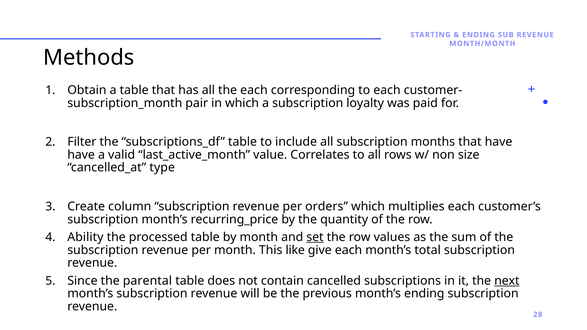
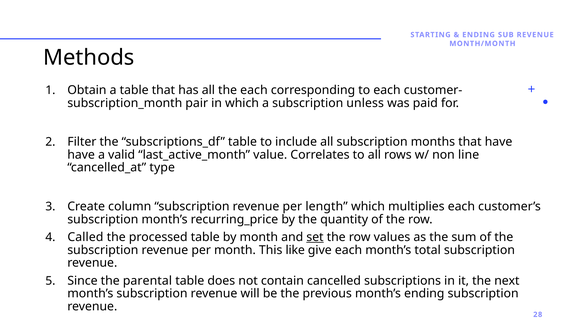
loyalty: loyalty -> unless (365, 103)
size: size -> line (469, 155)
orders: orders -> length (327, 207)
Ability: Ability -> Called (85, 237)
next underline: present -> none (507, 281)
